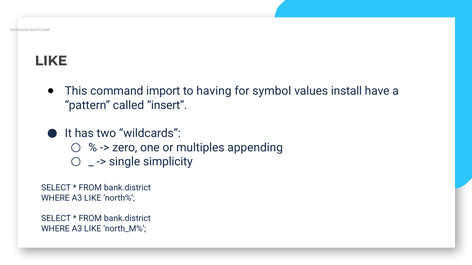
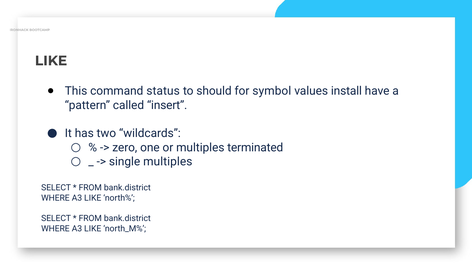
import: import -> status (163, 91)
having: having -> should (214, 91)
appending: appending -> terminated (255, 148)
single simplicity: simplicity -> multiples (168, 162)
